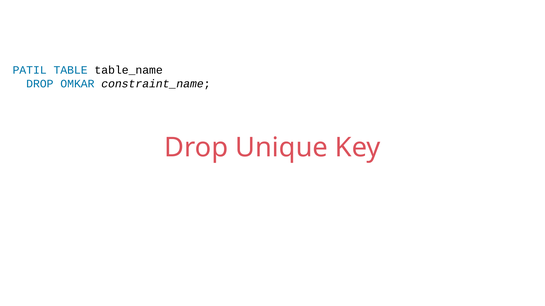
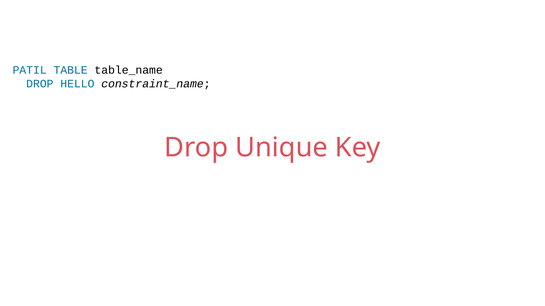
OMKAR: OMKAR -> HELLO (77, 84)
